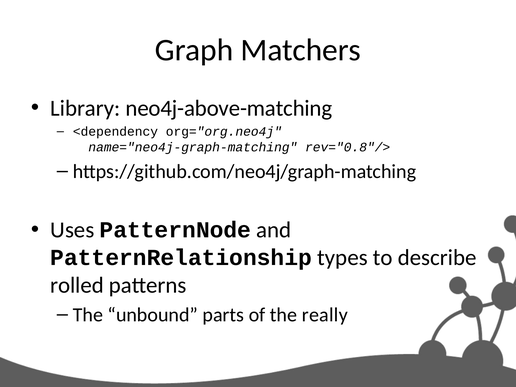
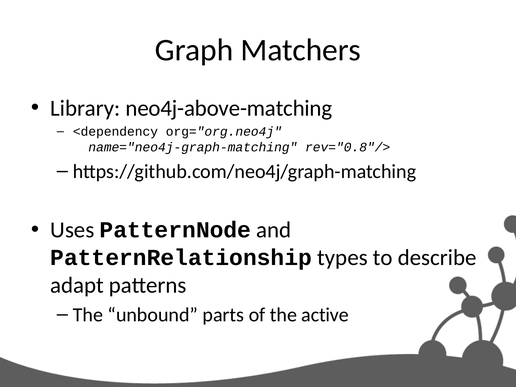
rolled: rolled -> adapt (77, 285)
really: really -> active (325, 315)
